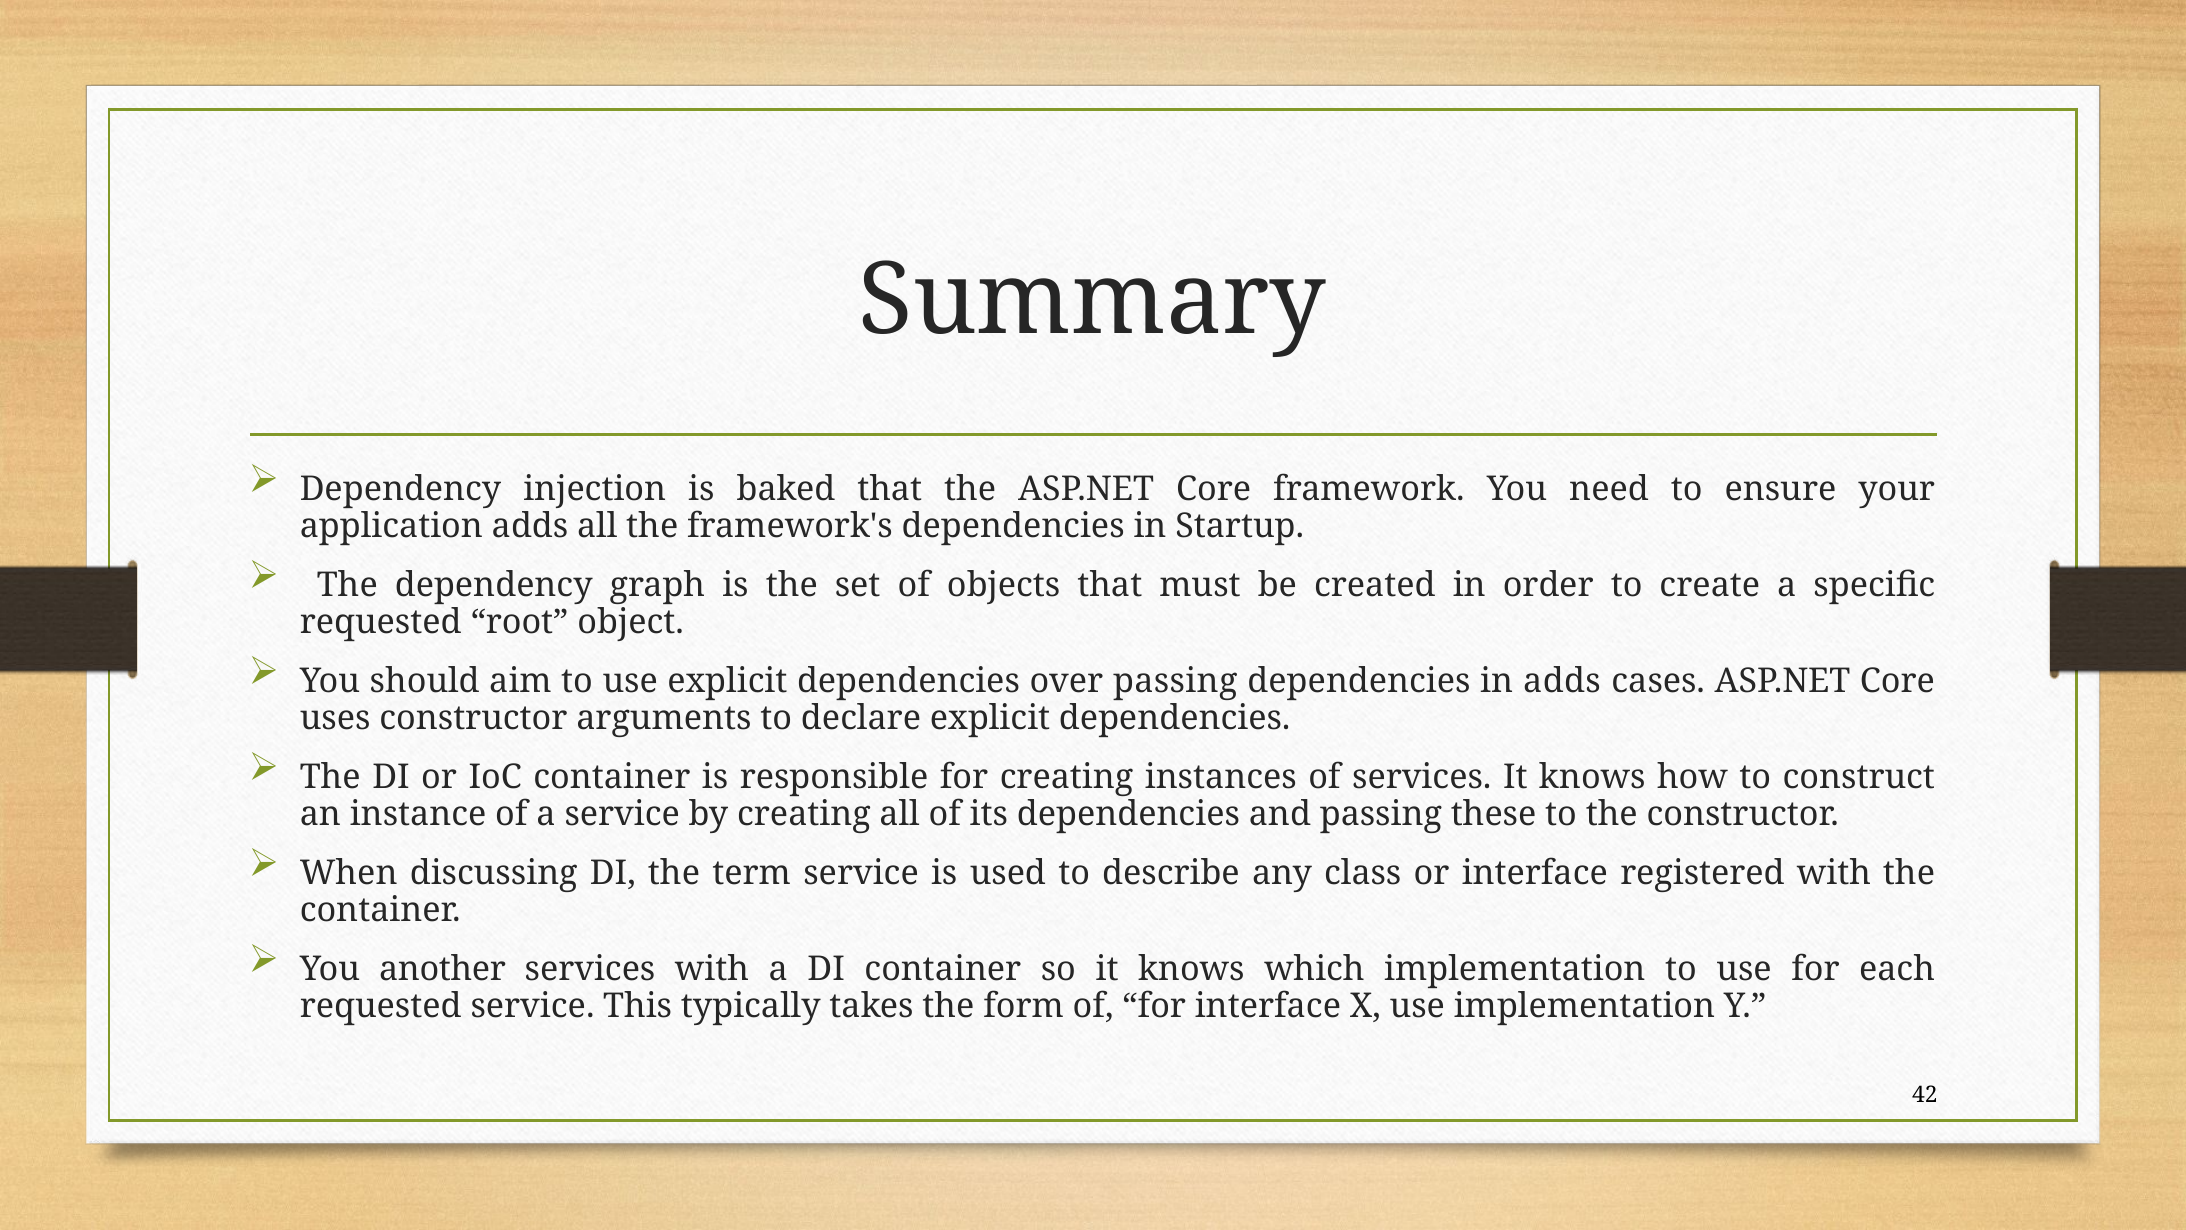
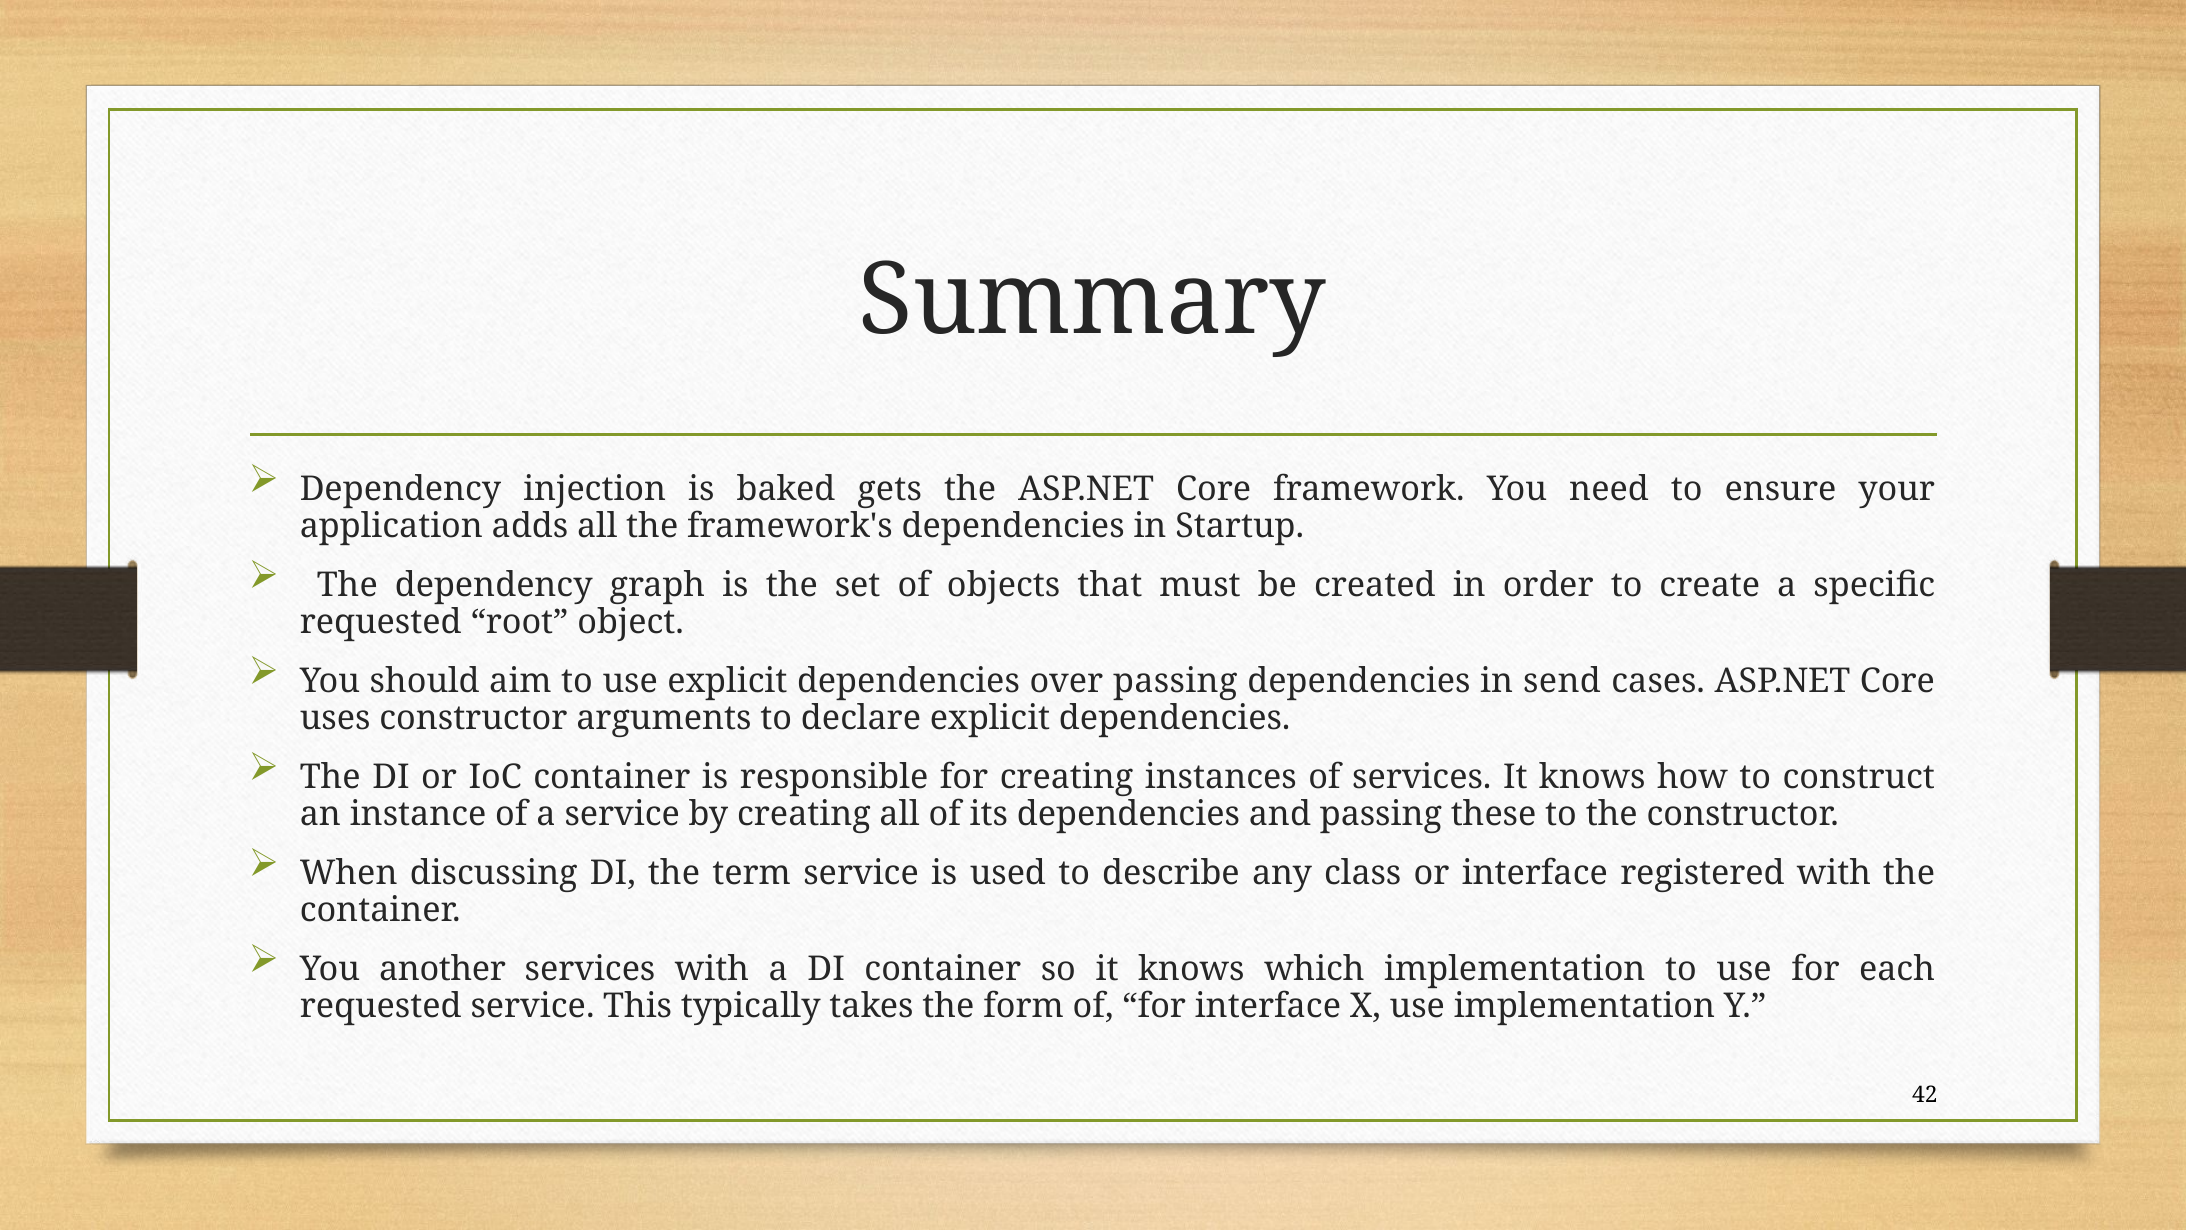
baked that: that -> gets (890, 490)
in adds: adds -> send (1562, 681)
